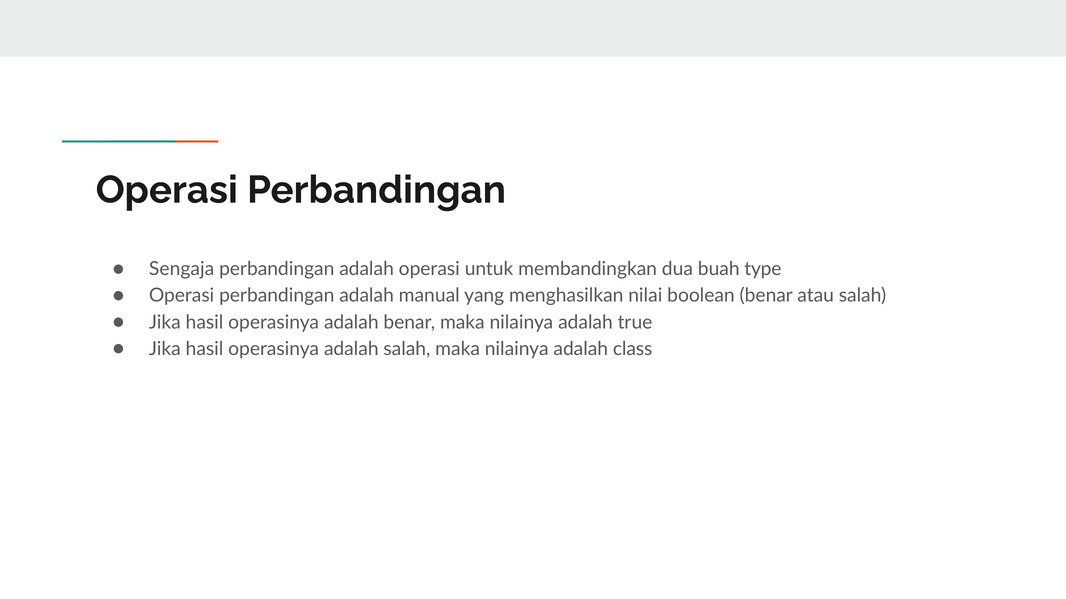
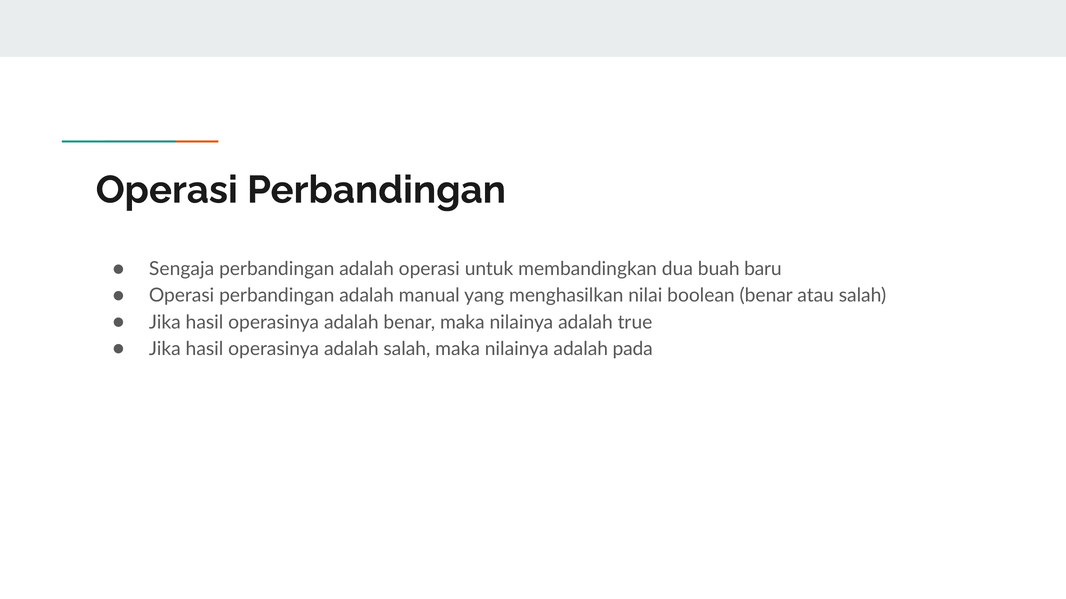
type: type -> baru (763, 269)
class: class -> pada (633, 349)
